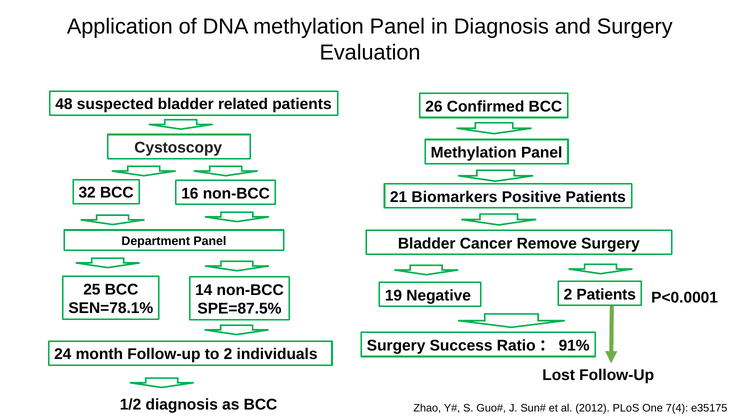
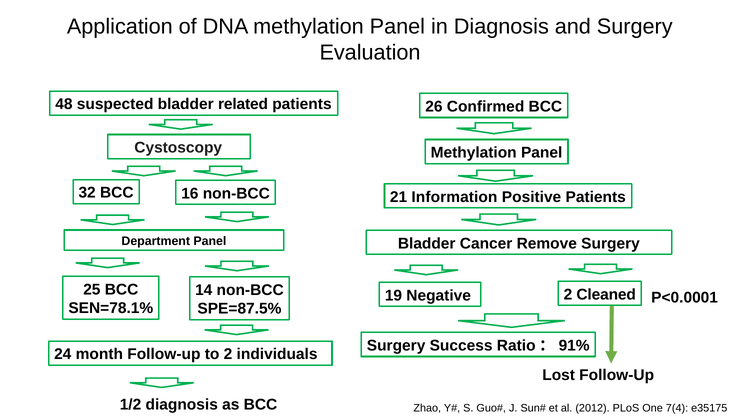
Biomarkers: Biomarkers -> Information (454, 197)
2 Patients: Patients -> Cleaned (606, 294)
